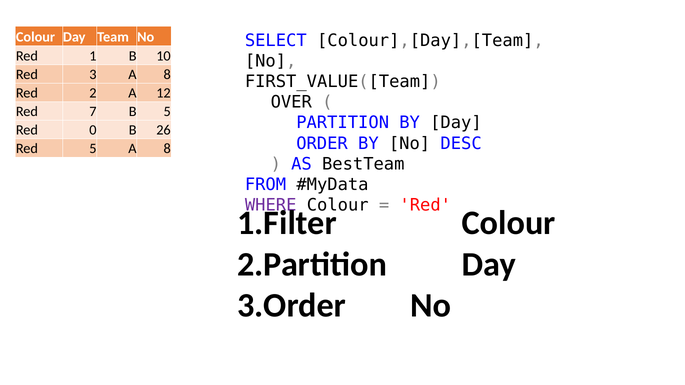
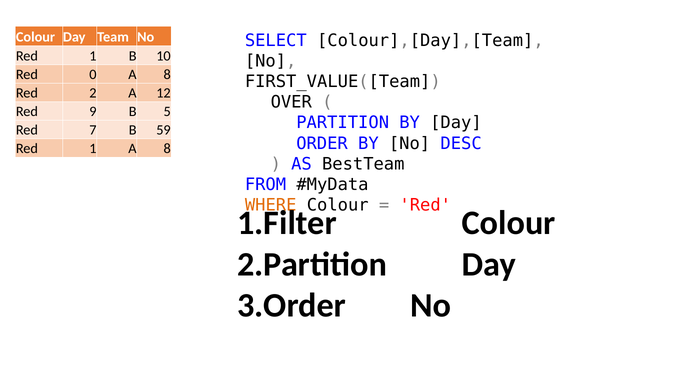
3: 3 -> 0 (93, 74)
7: 7 -> 9 (93, 112)
0: 0 -> 7 (93, 130)
26: 26 -> 59 (163, 130)
5: 5 -> 1 (93, 149)
WHERE colour: purple -> orange (271, 205)
